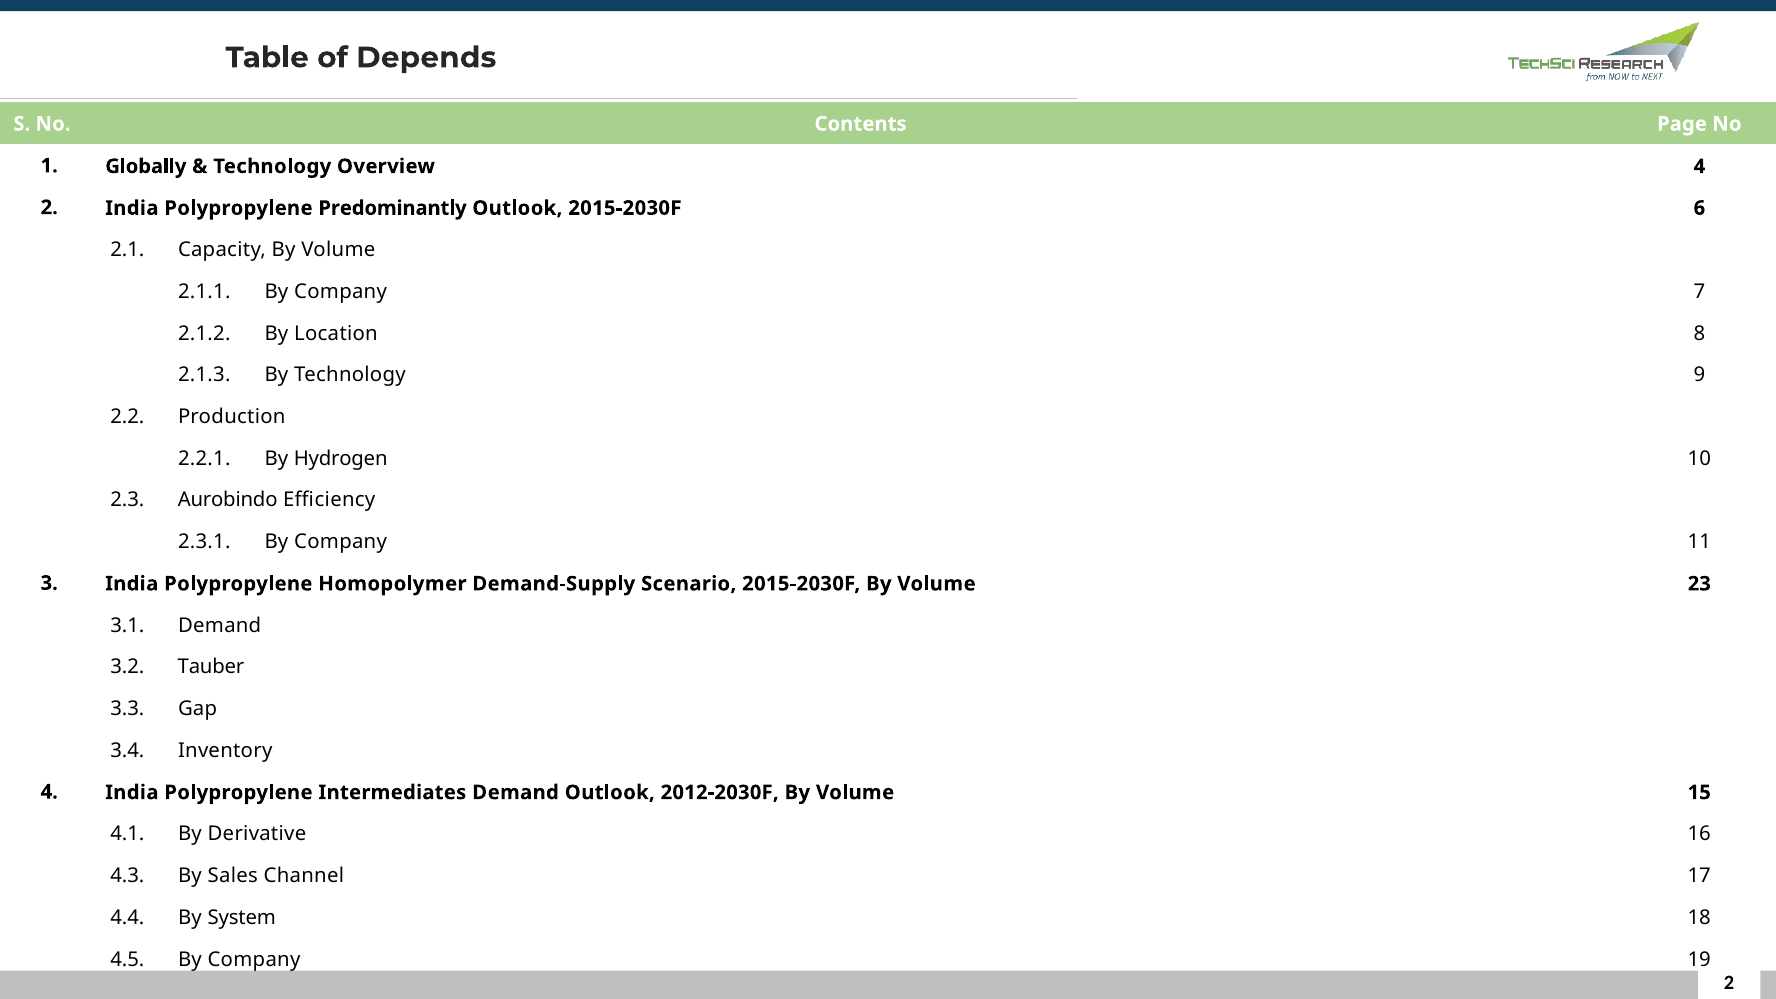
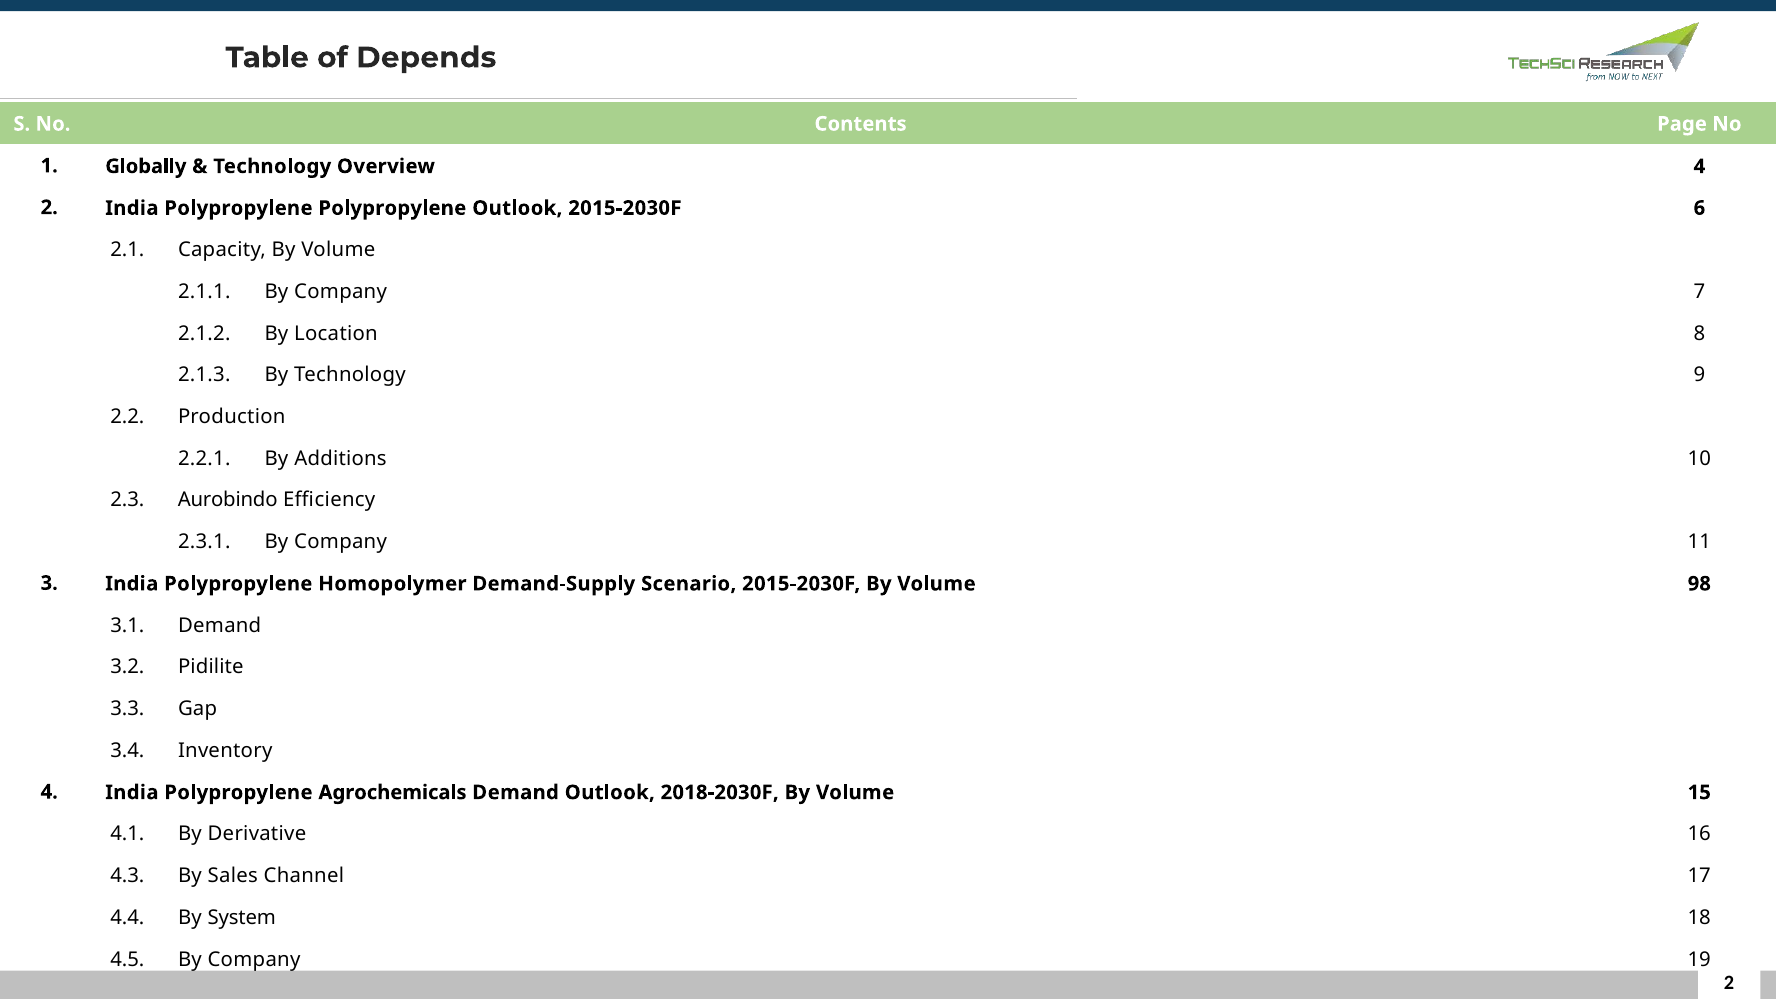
Polypropylene Predominantly: Predominantly -> Polypropylene (392, 208)
Hydrogen: Hydrogen -> Additions (340, 459)
23: 23 -> 98 (1699, 584)
Tauber: Tauber -> Pidilite (211, 667)
Intermediates: Intermediates -> Agrochemicals (392, 792)
2012-2030F: 2012-2030F -> 2018-2030F (720, 792)
